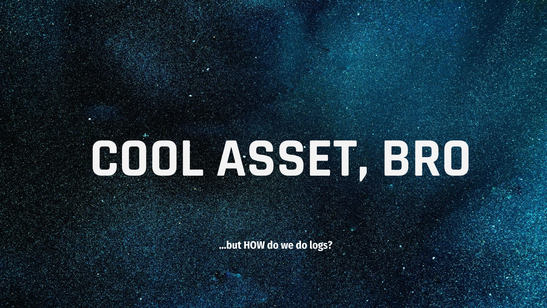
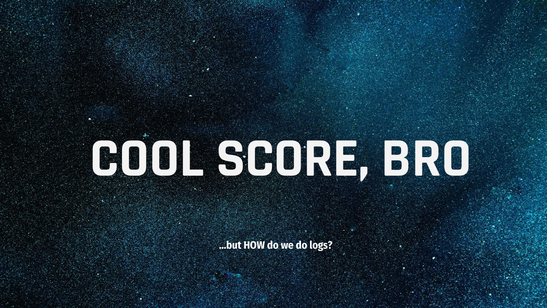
ASSET: ASSET -> SCORE (293, 158)
